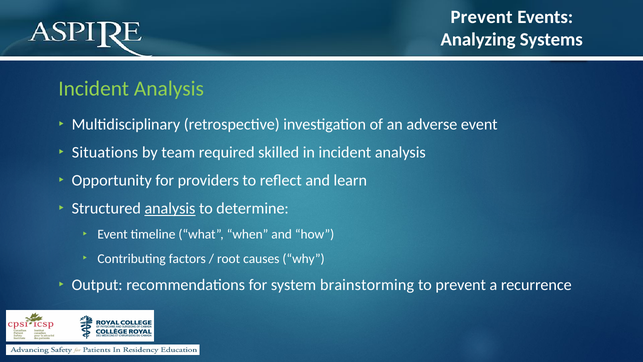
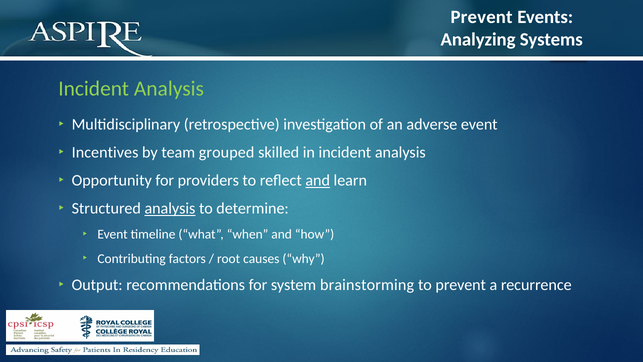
Situations: Situations -> Incentives (105, 152)
required: required -> grouped (227, 152)
and underline: none -> present (318, 180)
